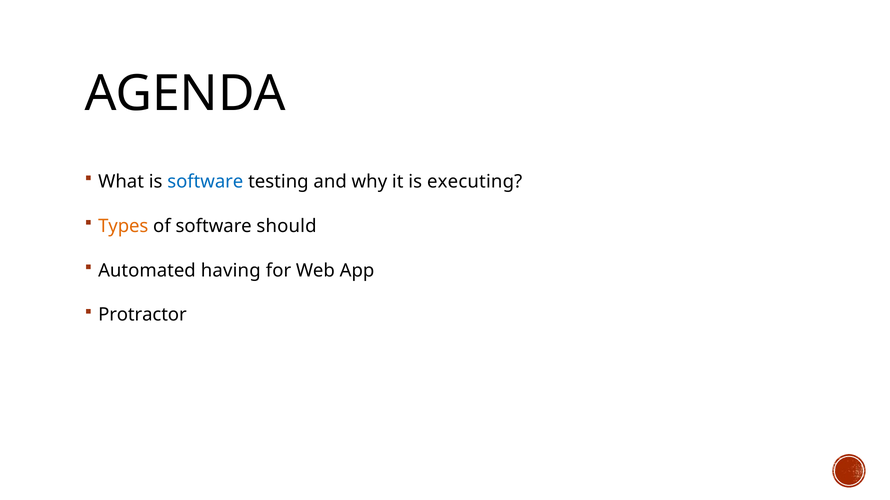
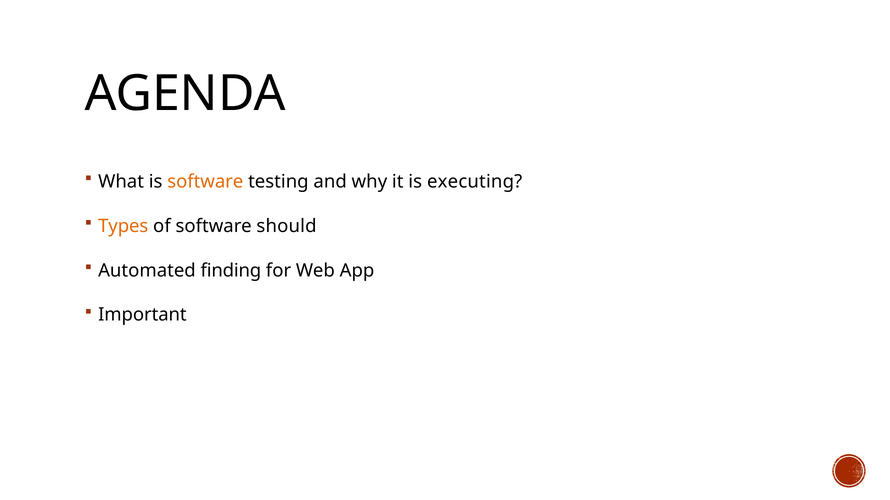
software colour: blue -> orange (205, 182)
having: having -> finding (231, 271)
Protractor: Protractor -> Important (142, 315)
